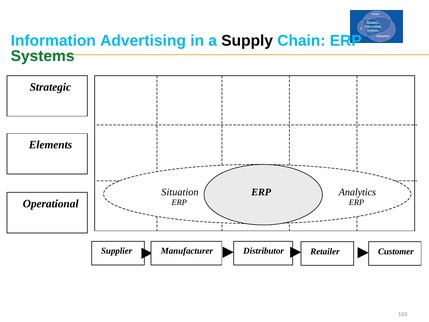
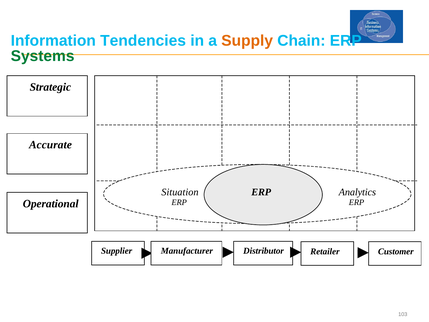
Advertising: Advertising -> Tendencies (143, 41)
Supply colour: black -> orange (247, 41)
Elements: Elements -> Accurate (50, 145)
